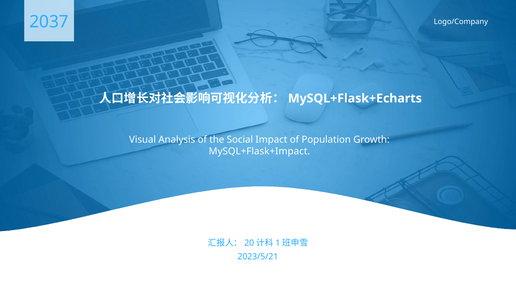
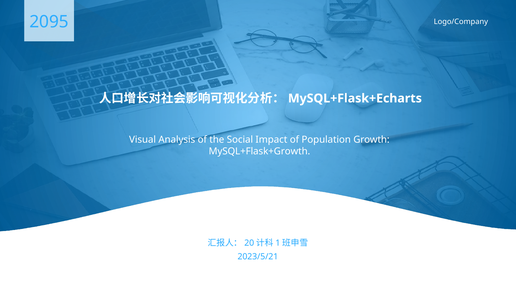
2037: 2037 -> 2095 (49, 22)
MySQL+Flask+Impact: MySQL+Flask+Impact -> MySQL+Flask+Growth (259, 151)
